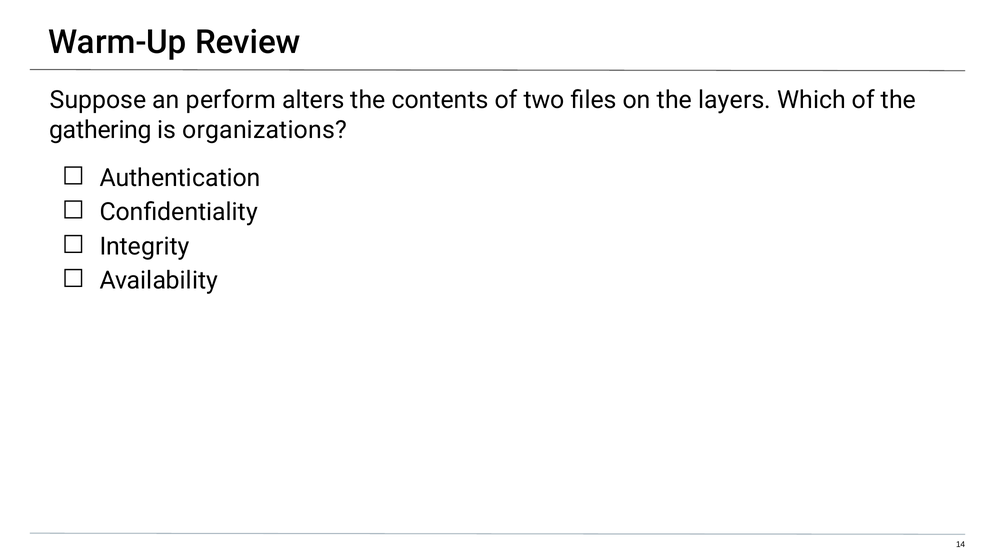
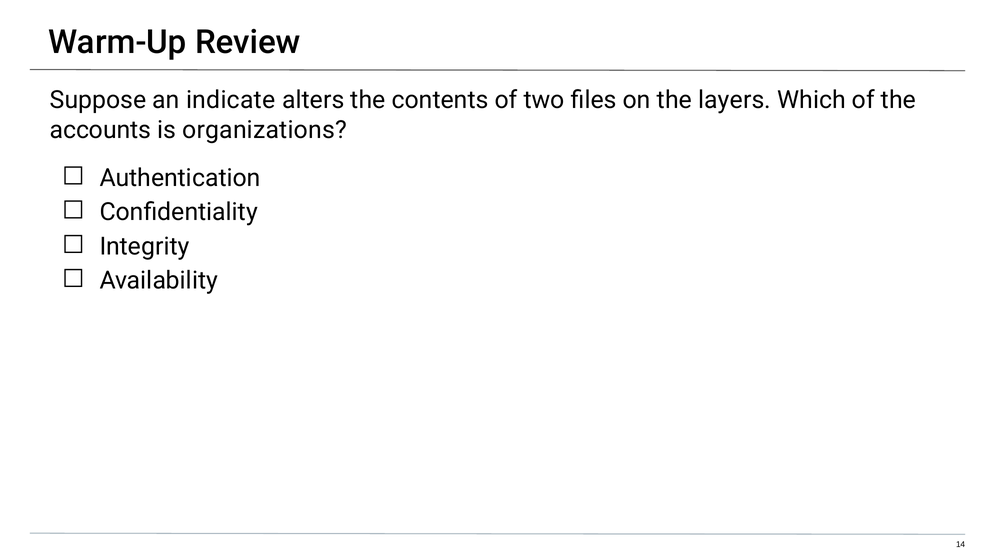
perform: perform -> indicate (231, 100)
gathering: gathering -> accounts (100, 130)
